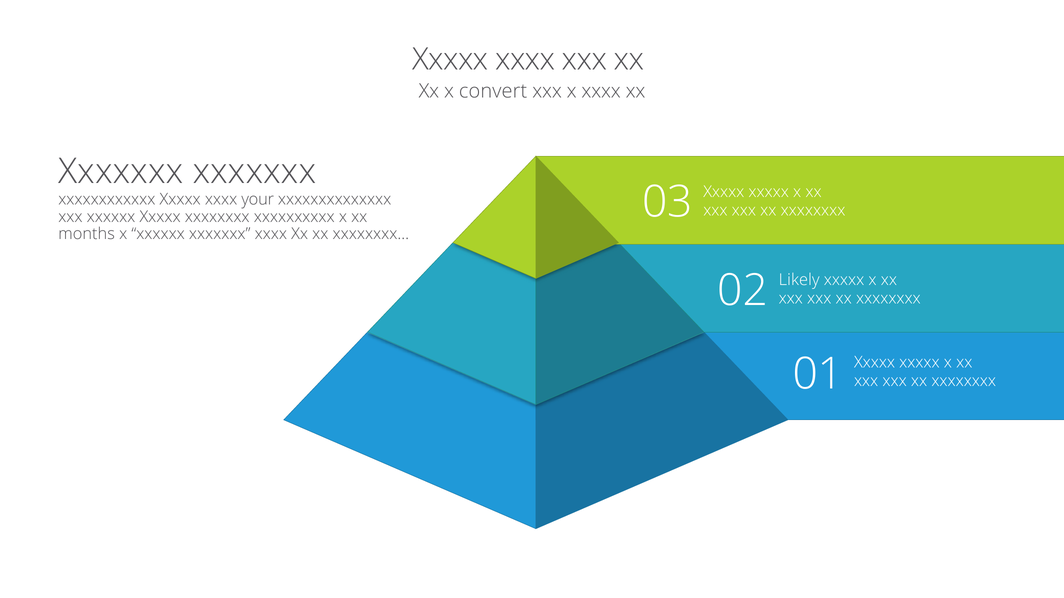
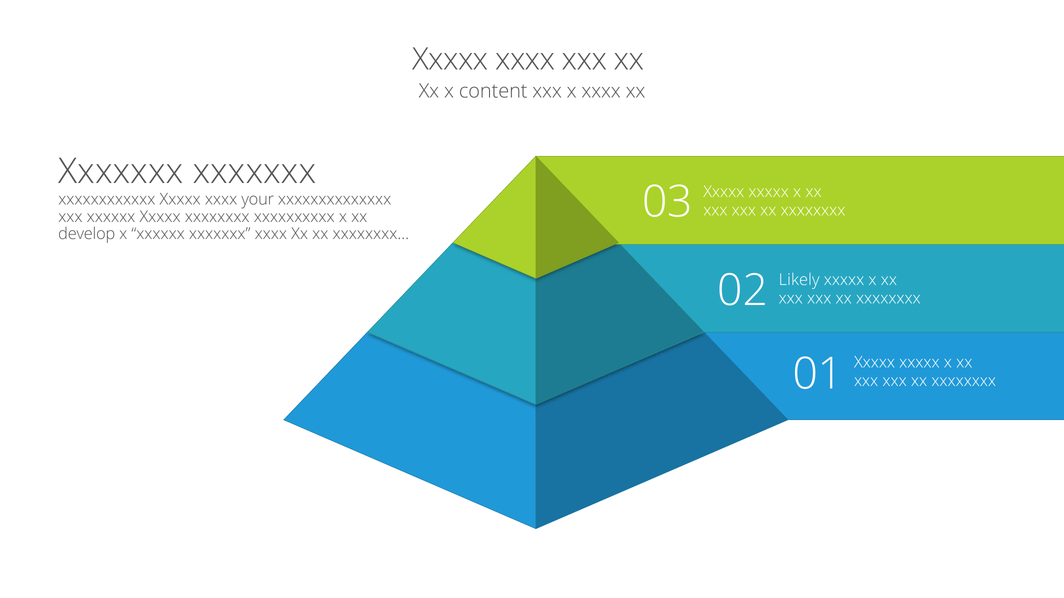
convert: convert -> content (493, 91)
months: months -> develop (87, 234)
